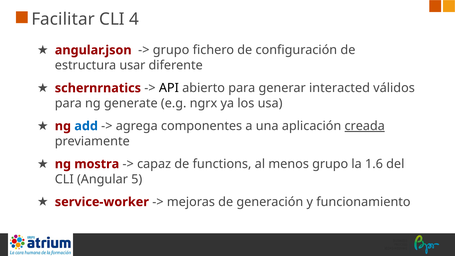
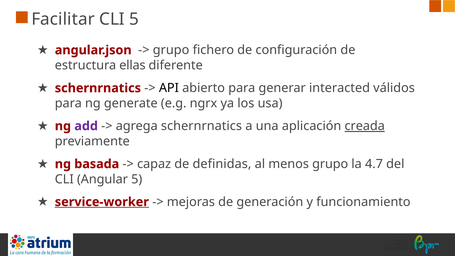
CLI 4: 4 -> 5 (134, 19)
usar: usar -> ellas (132, 65)
add colour: blue -> purple (86, 126)
agrega componentes: componentes -> schernrnatics (201, 126)
mostra: mostra -> basada (97, 164)
functions: functions -> definidas (222, 164)
1.6: 1.6 -> 4.7 (374, 164)
service-worker underline: none -> present (102, 202)
